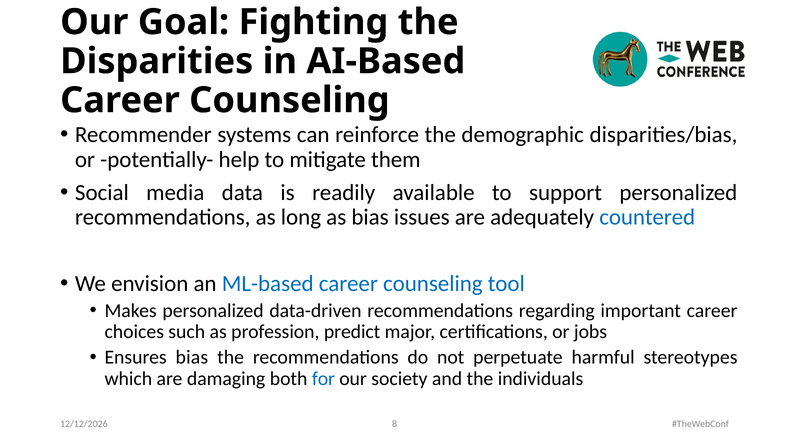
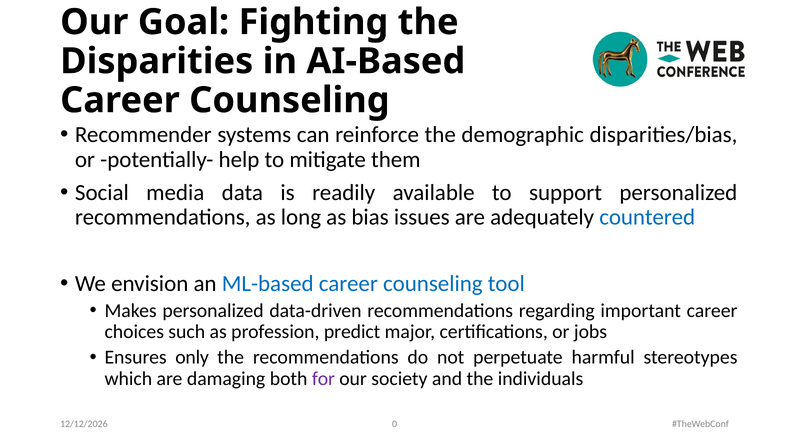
Ensures bias: bias -> only (192, 357)
for colour: blue -> purple (323, 378)
8: 8 -> 0 (395, 424)
